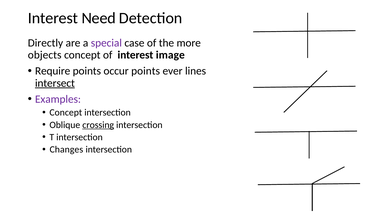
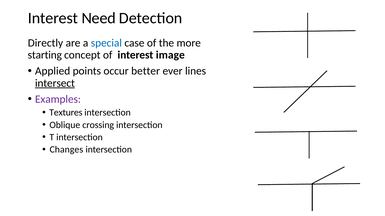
special colour: purple -> blue (106, 43)
objects: objects -> starting (45, 55)
Require: Require -> Applied (53, 71)
occur points: points -> better (146, 71)
Concept: Concept -> Textures (66, 113)
crossing underline: present -> none (98, 125)
